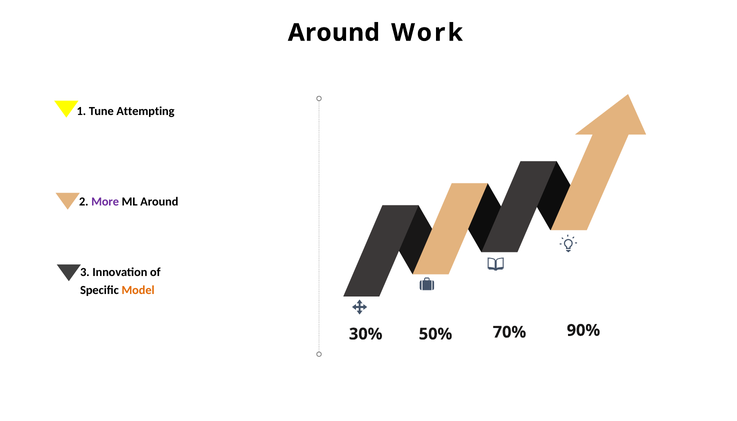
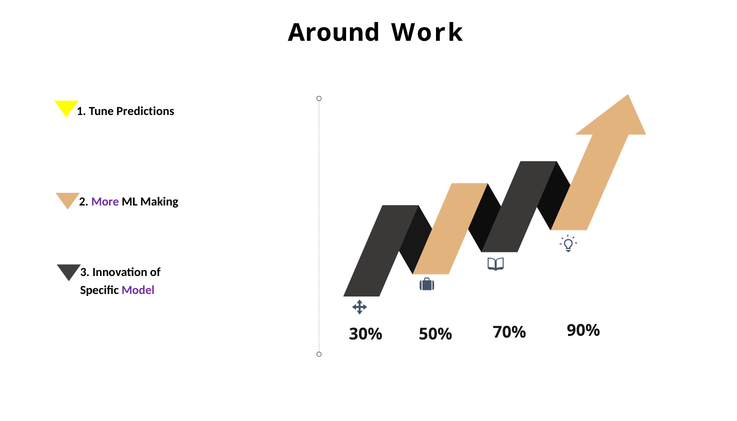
Attempting: Attempting -> Predictions (145, 111)
ML Around: Around -> Making (159, 202)
Model colour: orange -> purple (138, 290)
